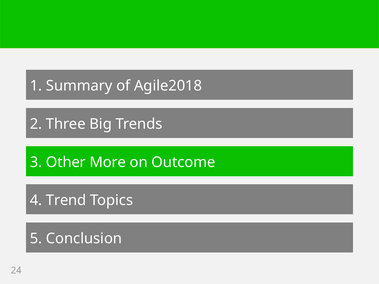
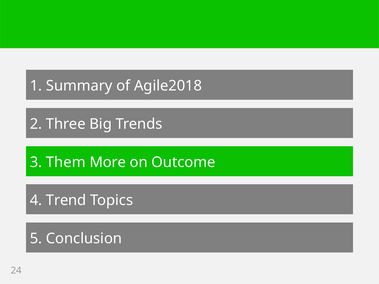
Other: Other -> Them (66, 162)
